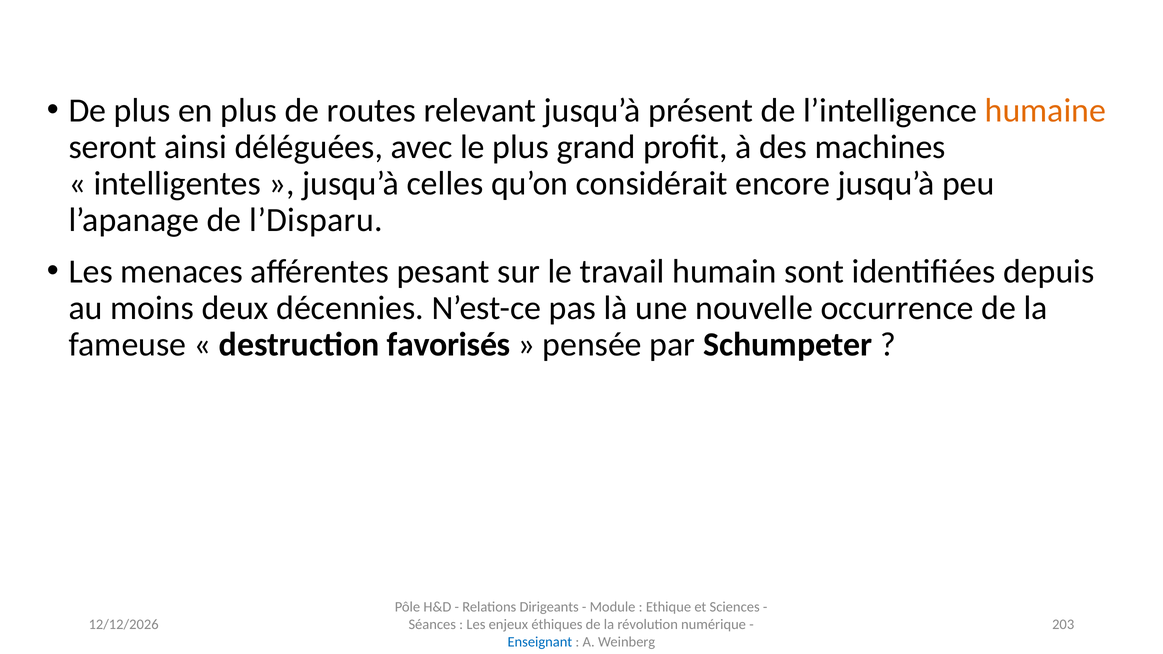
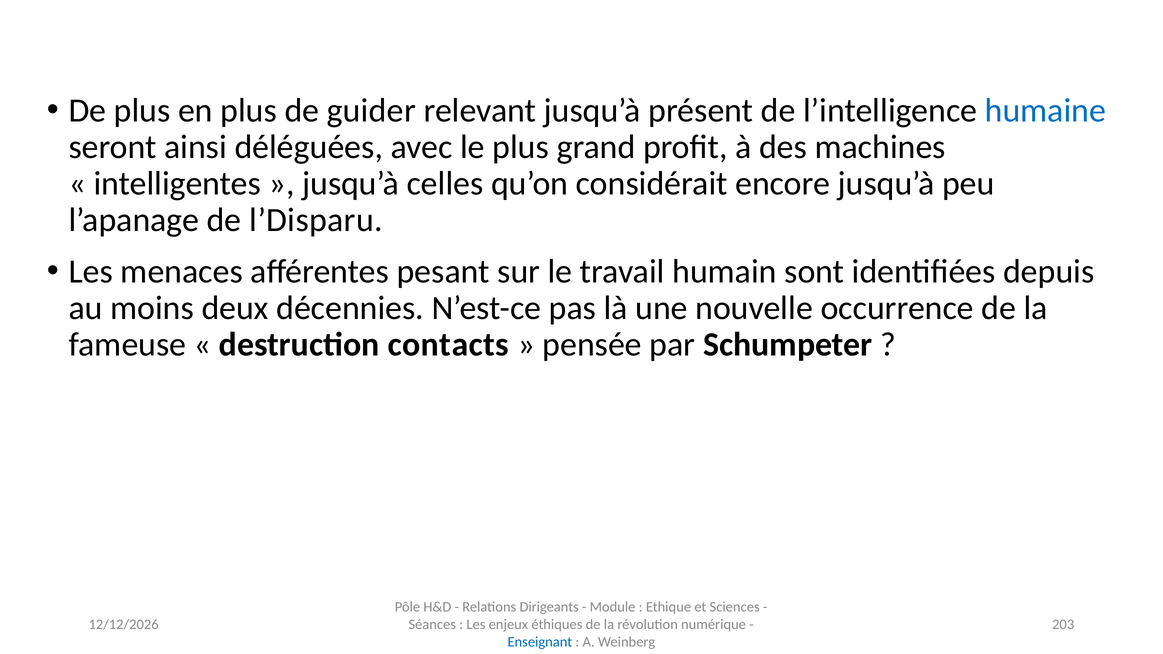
routes: routes -> guider (371, 111)
humaine colour: orange -> blue (1045, 111)
favorisés: favorisés -> contacts (448, 345)
